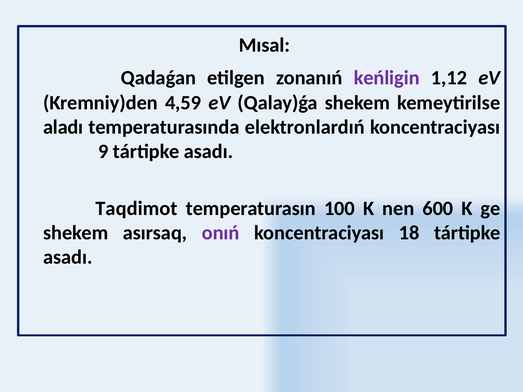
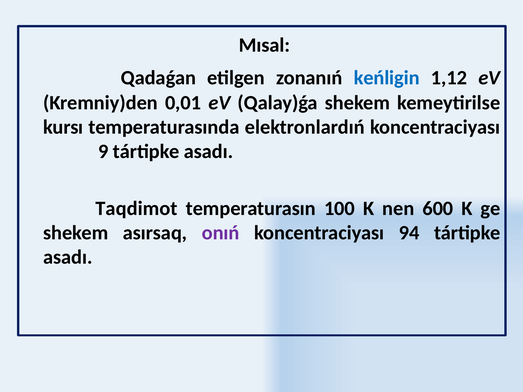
keńligin colour: purple -> blue (387, 78)
4,59: 4,59 -> 0,01 (183, 103)
aladı: aladı -> kursı (63, 127)
18: 18 -> 94 (409, 233)
